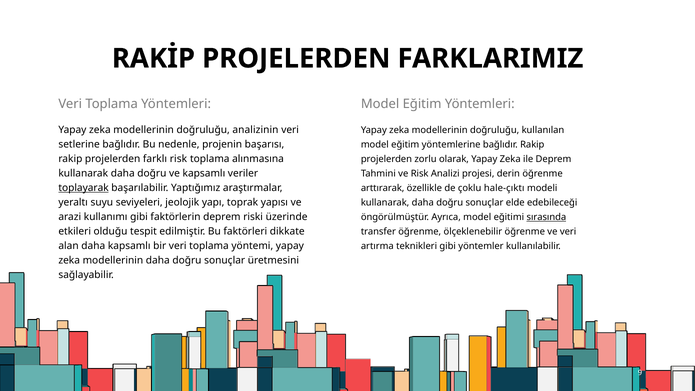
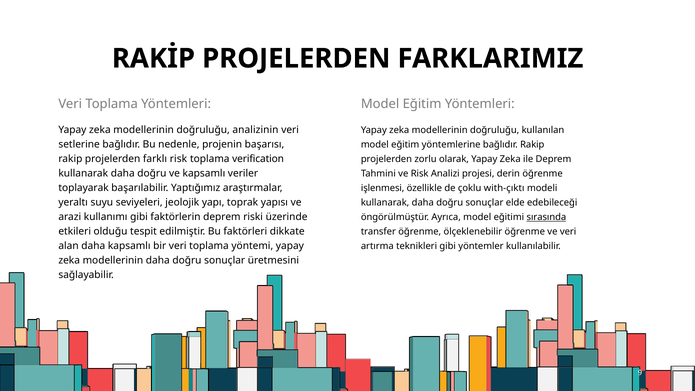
alınmasına: alınmasına -> verification (258, 159)
toplayarak underline: present -> none (84, 188)
arttırarak: arttırarak -> işlenmesi (383, 188)
hale-çıktı: hale-çıktı -> with-çıktı (504, 188)
